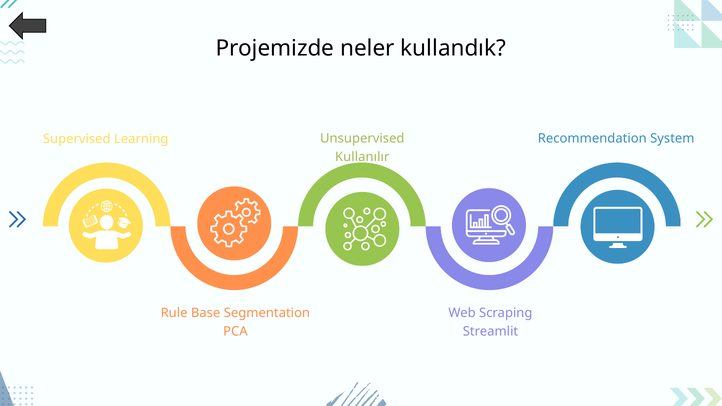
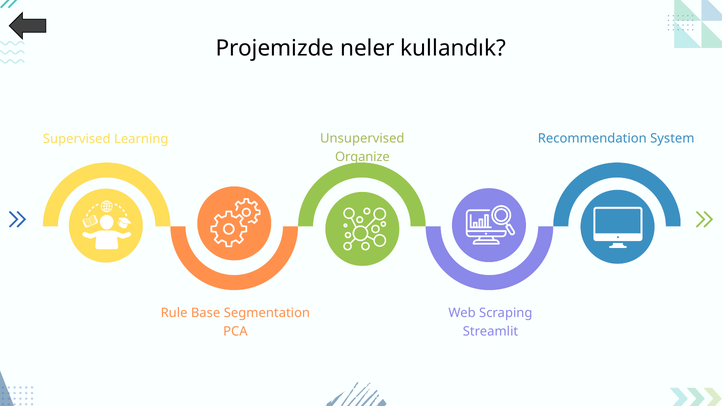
Kullanılır: Kullanılır -> Organize (362, 157)
